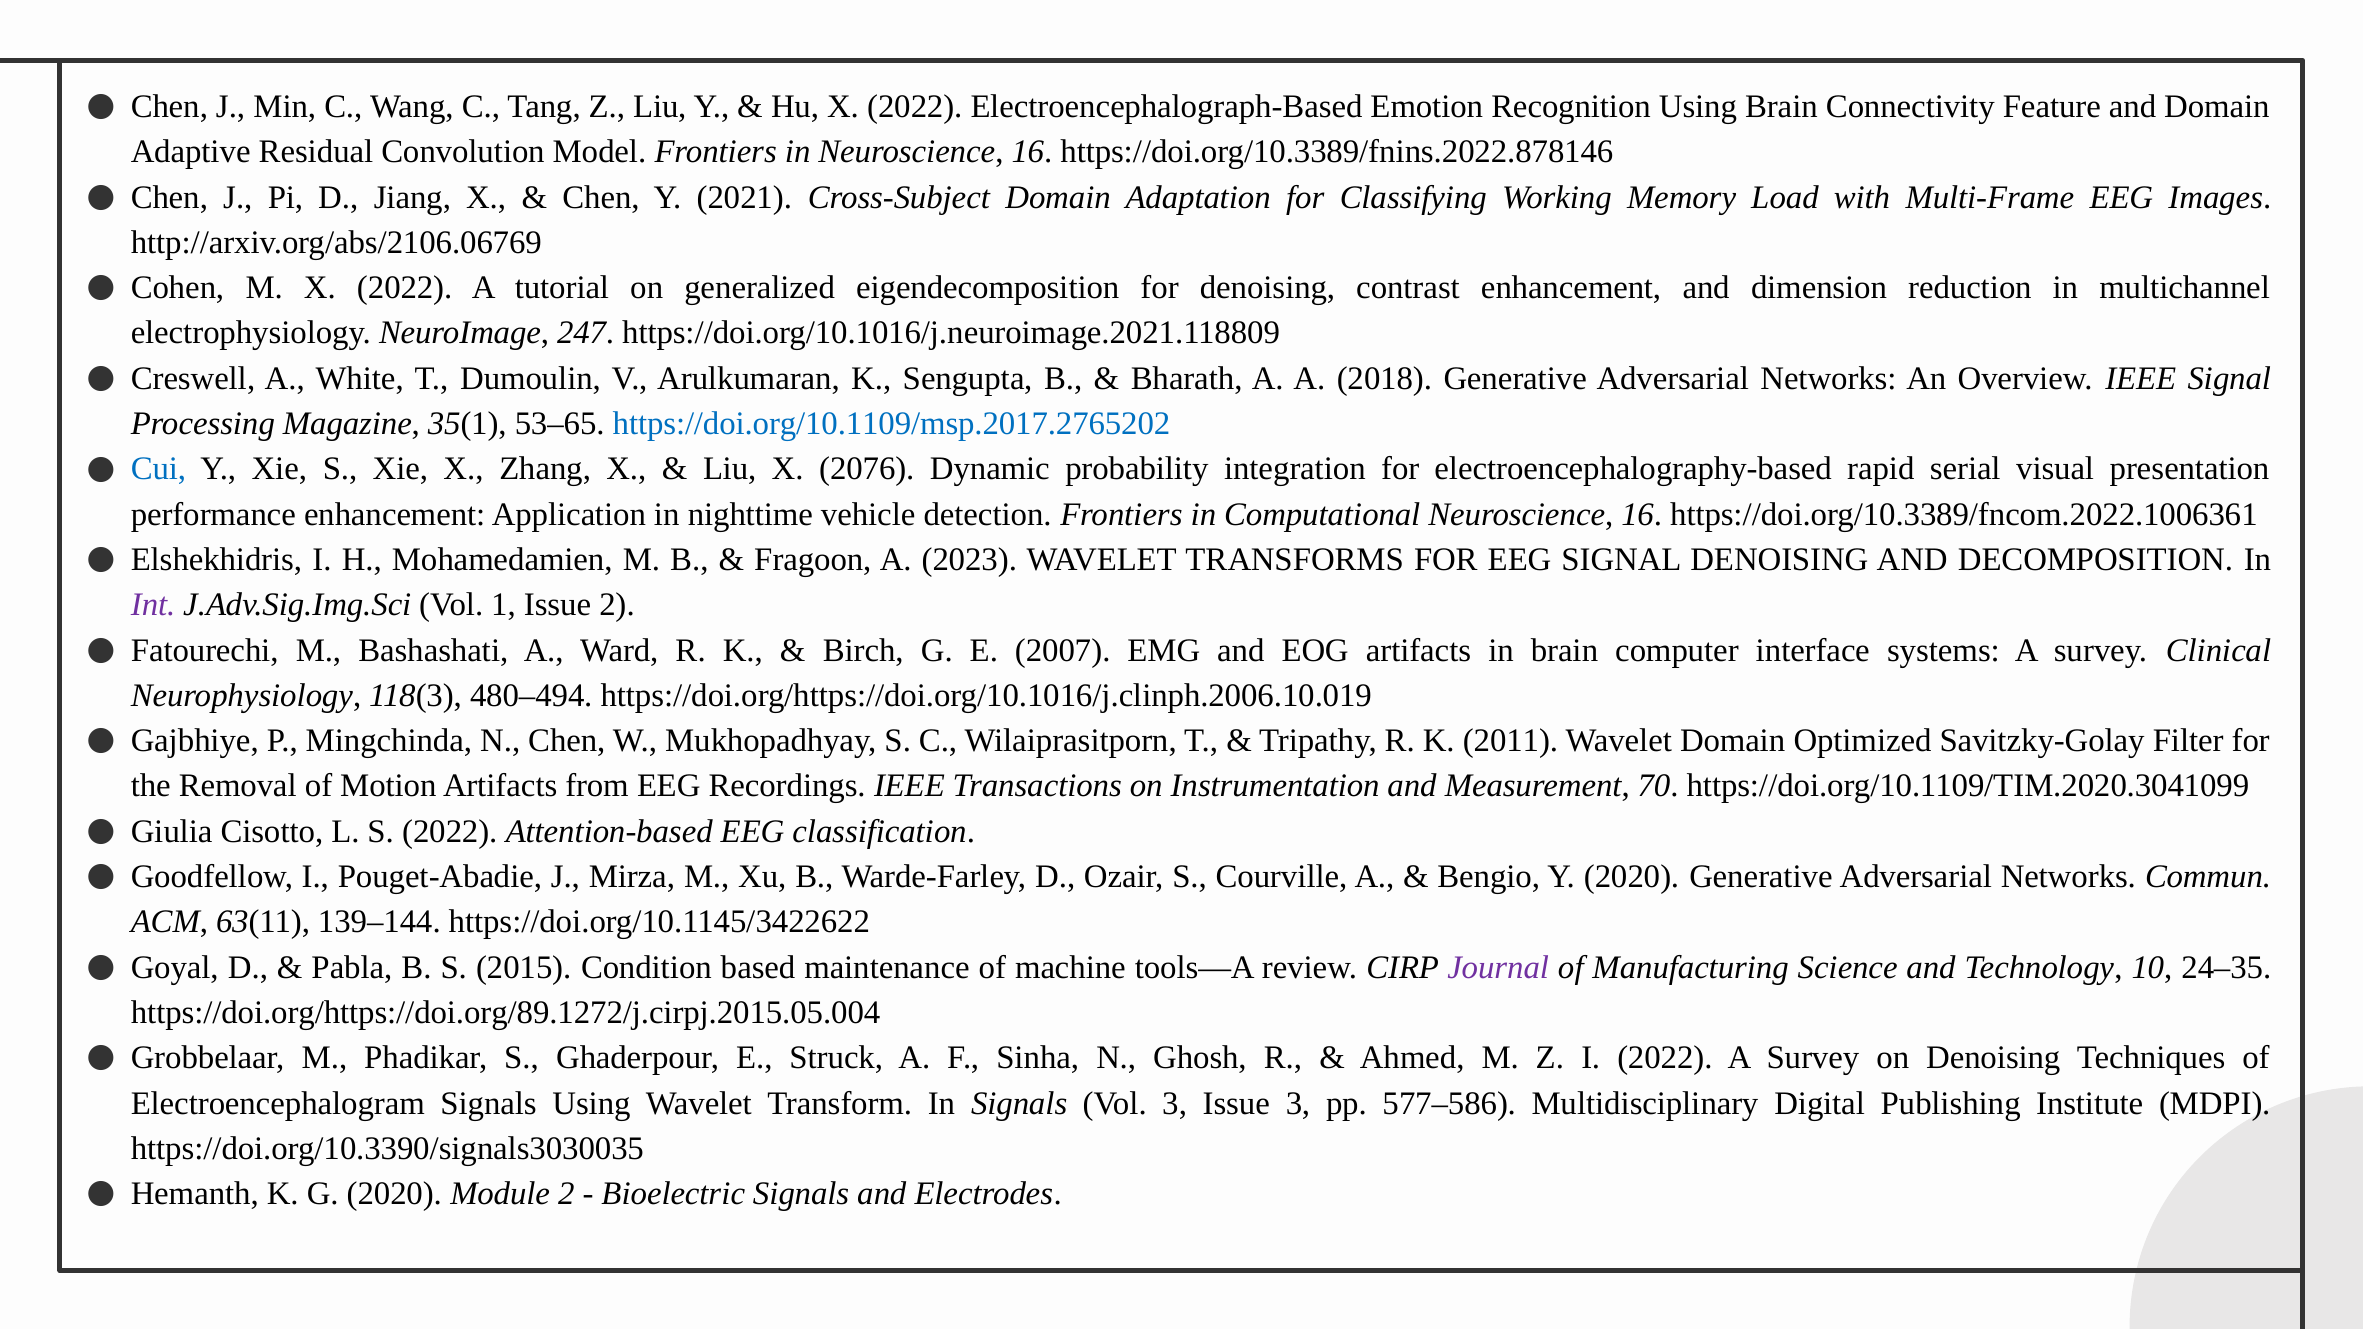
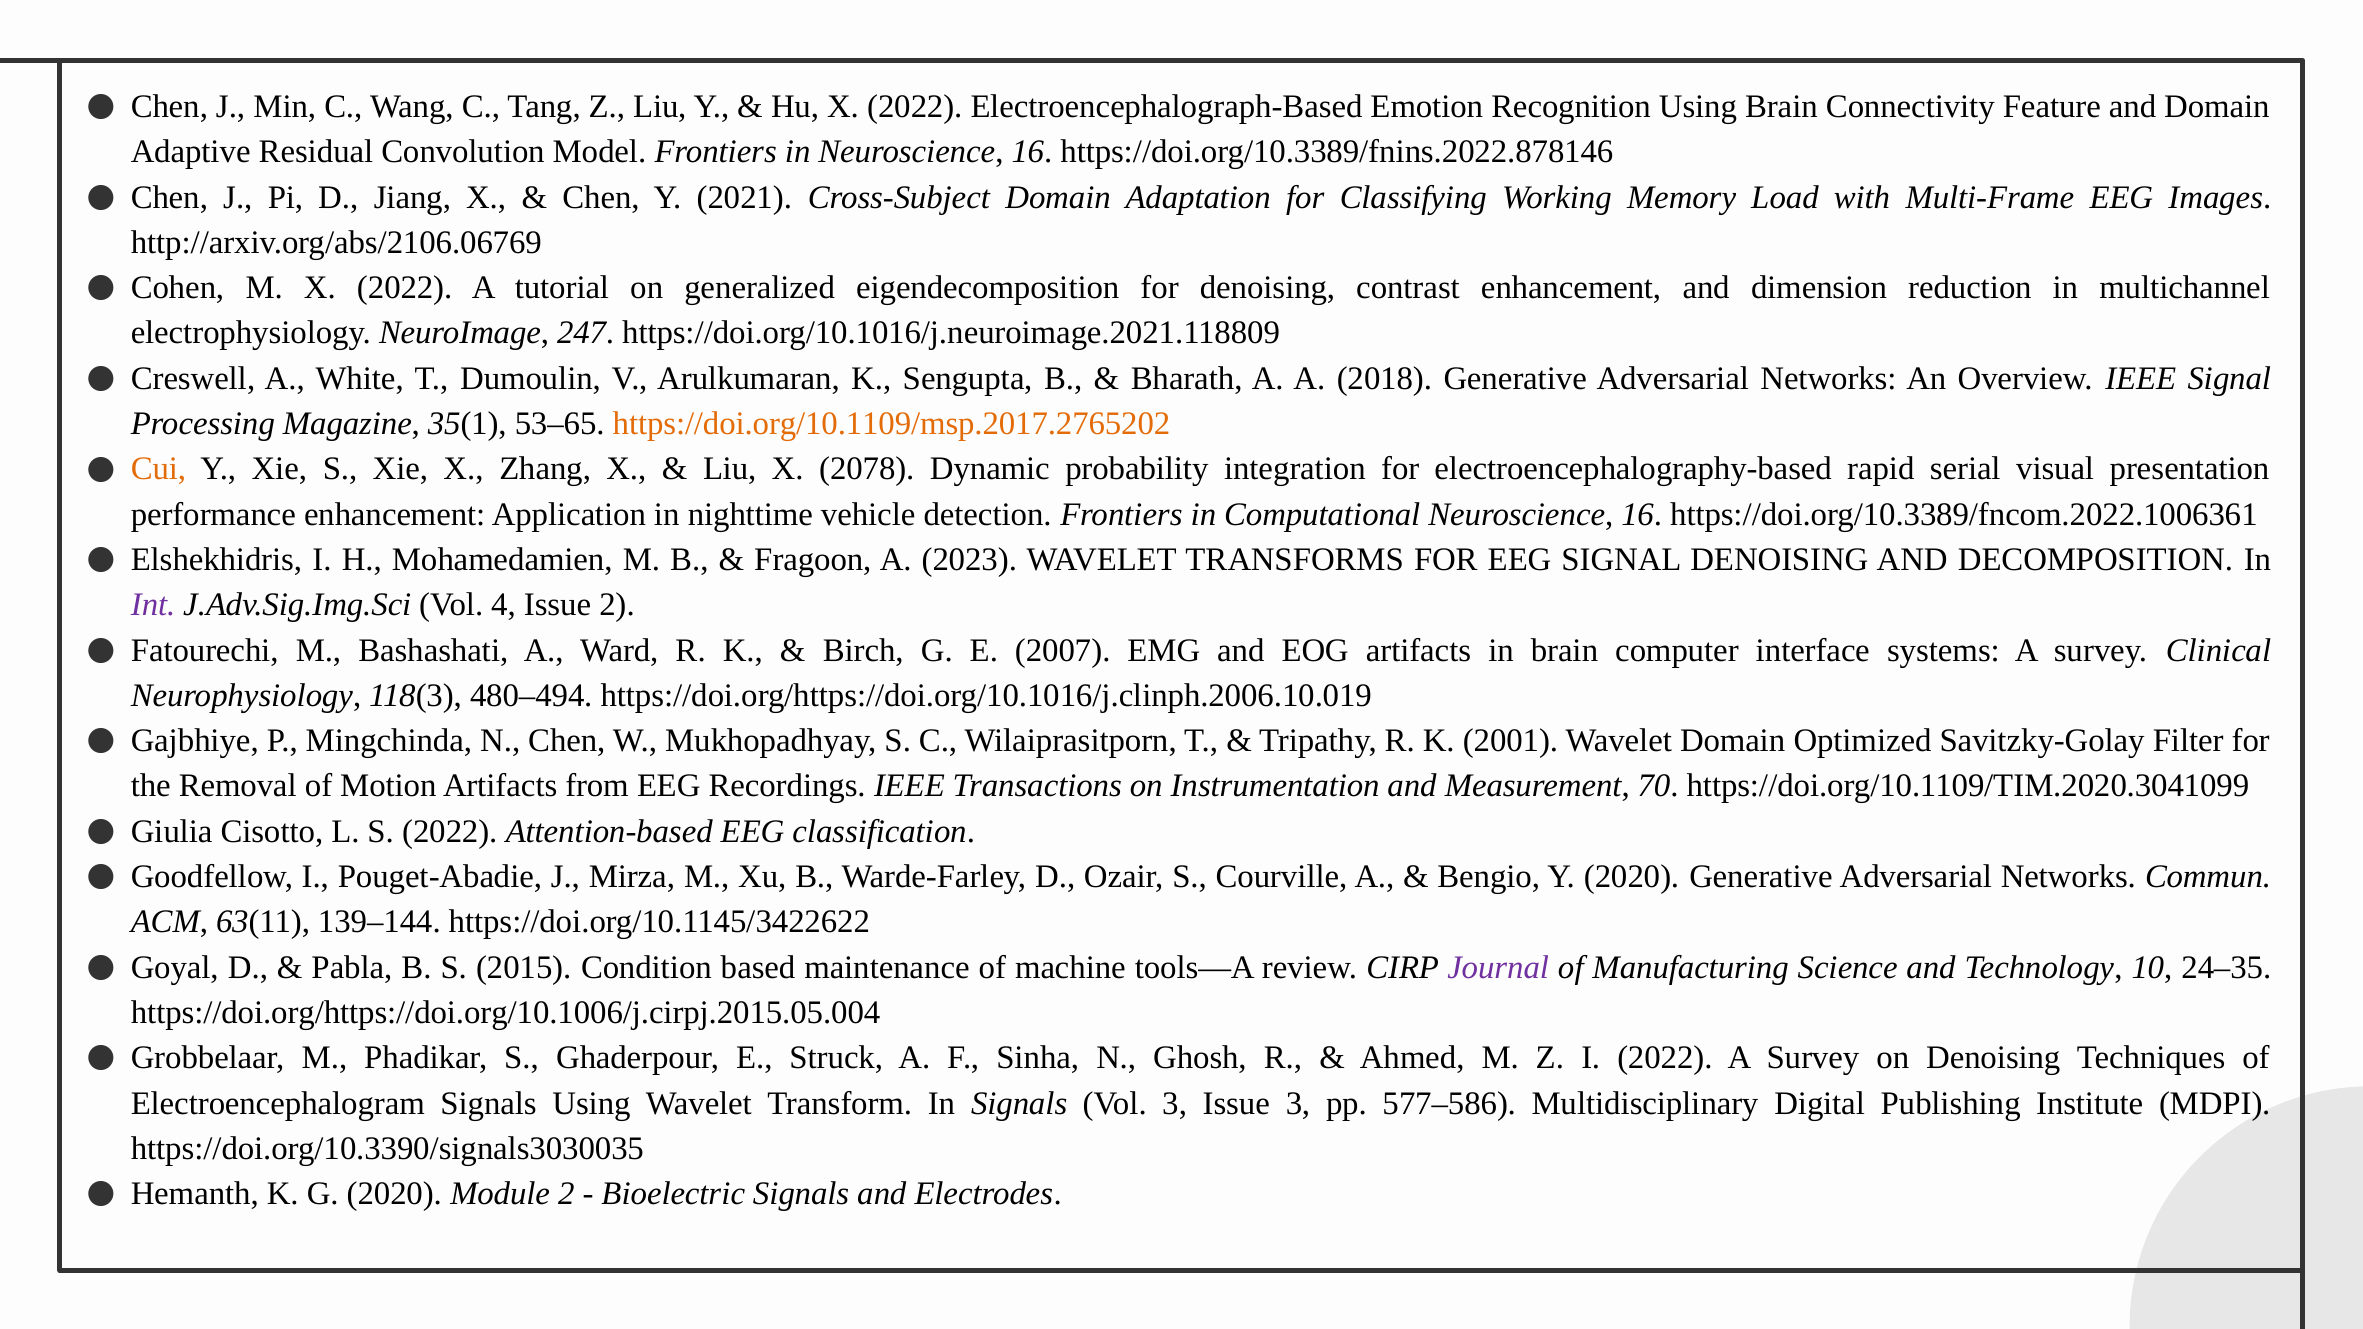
https://doi.org/10.1109/msp.2017.2765202 colour: blue -> orange (891, 424)
Cui colour: blue -> orange (158, 469)
2076: 2076 -> 2078 (867, 469)
1: 1 -> 4 (503, 605)
2011: 2011 -> 2001 (1510, 741)
https://doi.org/https://doi.org/89.1272/j.cirpj.2015.05.004: https://doi.org/https://doi.org/89.1272/j.cirpj.2015.05.004 -> https://doi.org/https://doi.org/10.1006/j.cirpj.2015.05.004 (506, 1013)
